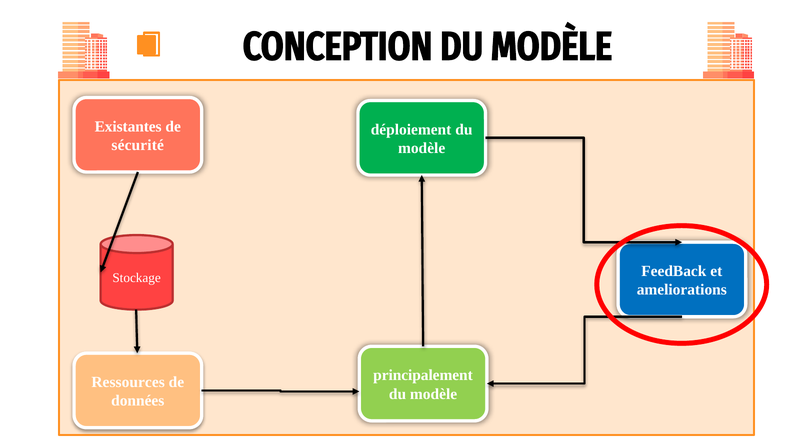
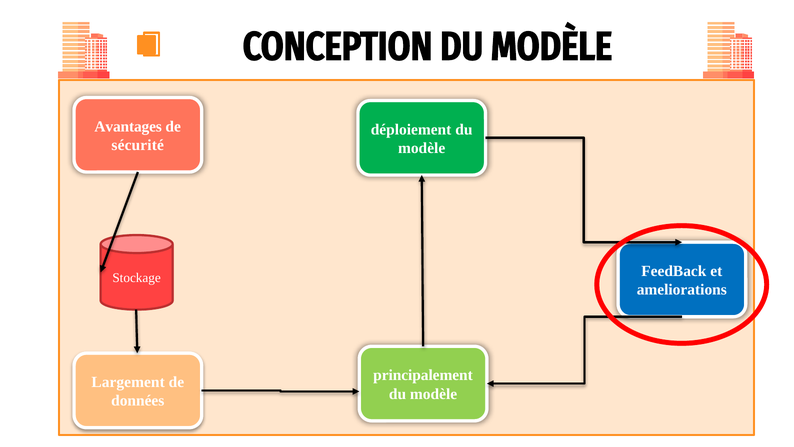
Existantes: Existantes -> Avantages (128, 126)
Ressources: Ressources -> Largement (128, 382)
